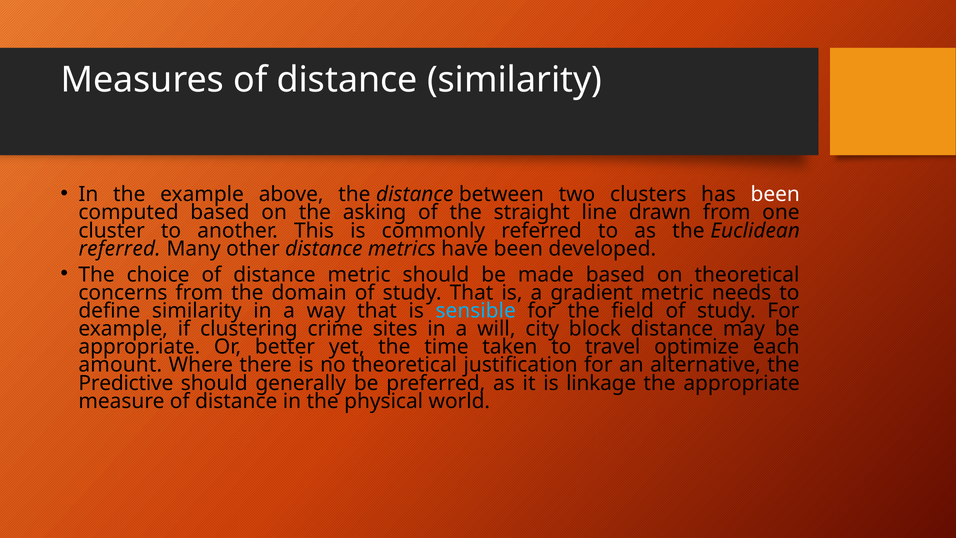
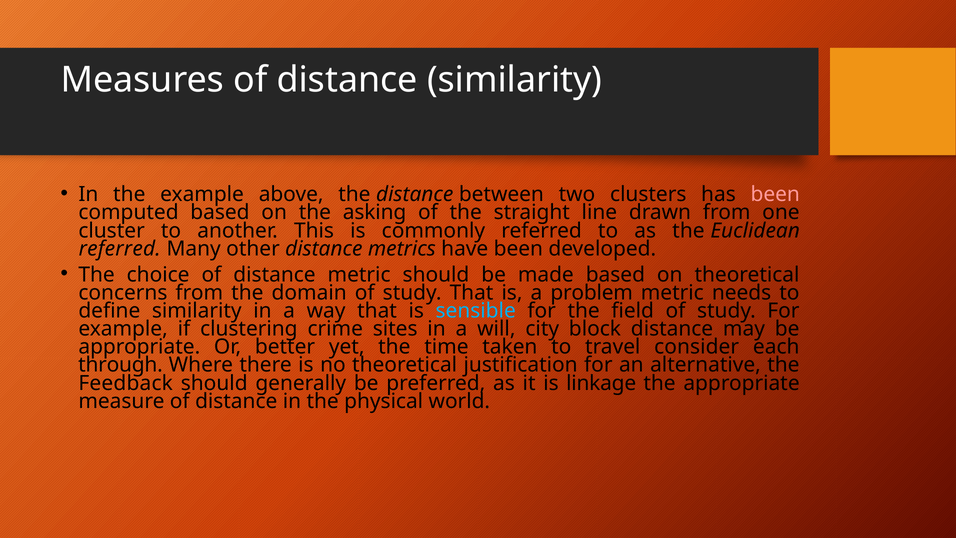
been colour: white -> pink (775, 194)
gradient: gradient -> problem (592, 293)
optimize: optimize -> consider (697, 347)
amount: amount -> through (120, 365)
Predictive: Predictive -> Feedback (126, 383)
